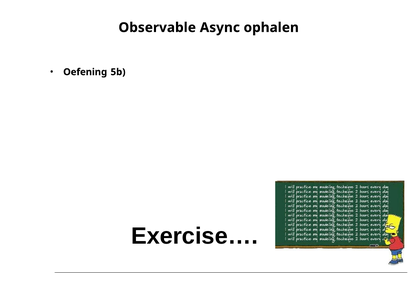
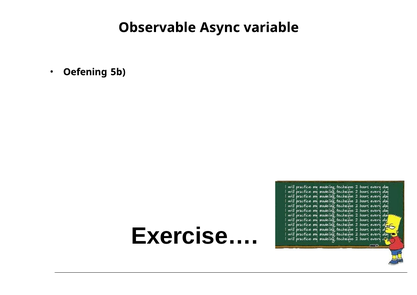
ophalen: ophalen -> variable (271, 28)
